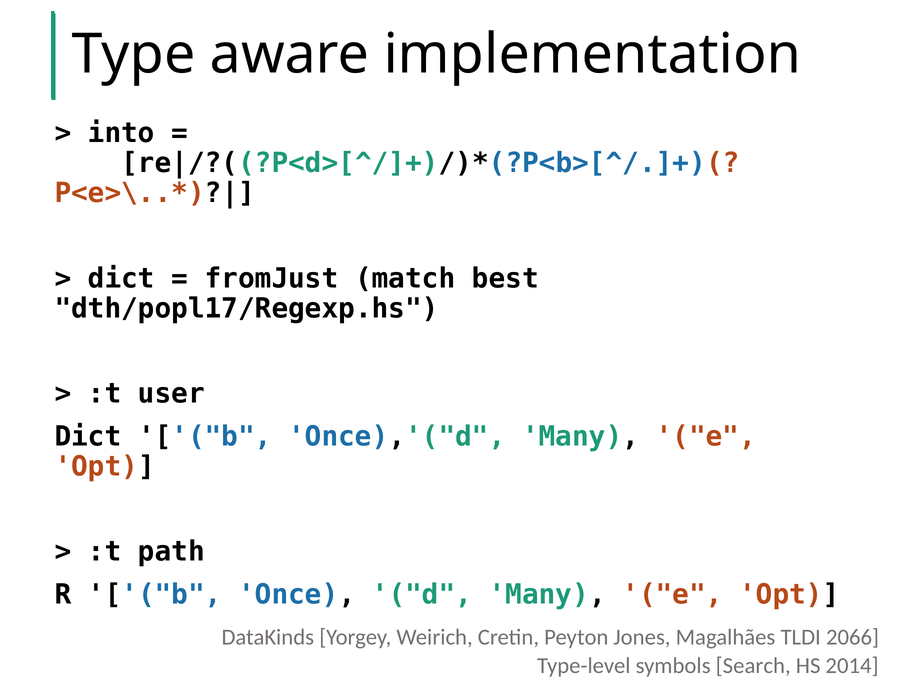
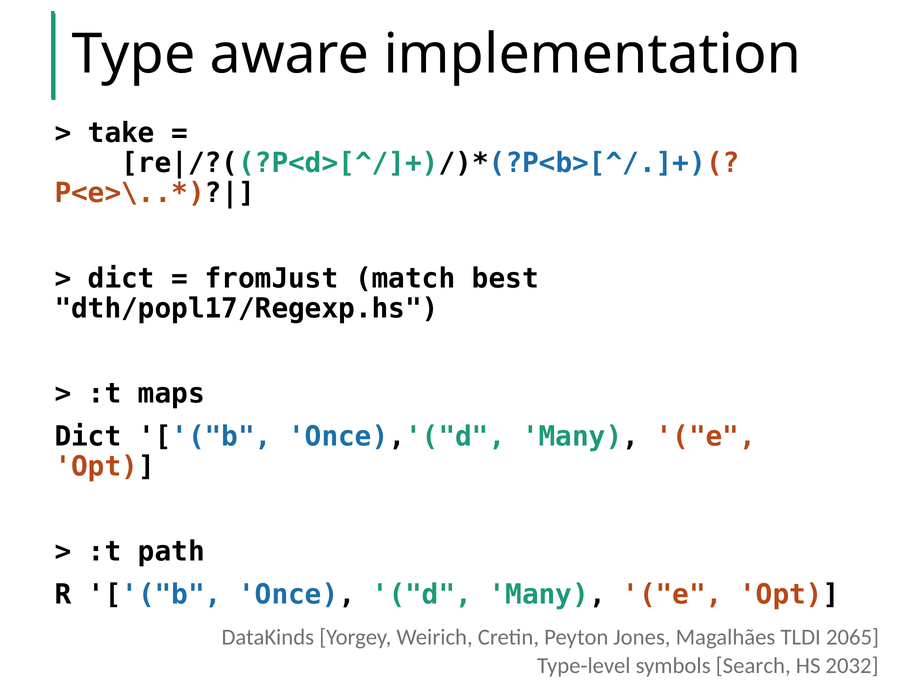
into: into -> take (121, 133)
user: user -> maps (171, 393)
2066: 2066 -> 2065 (853, 637)
2014: 2014 -> 2032 (852, 665)
